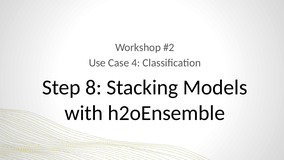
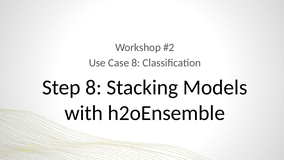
Case 4: 4 -> 8 (136, 63)
